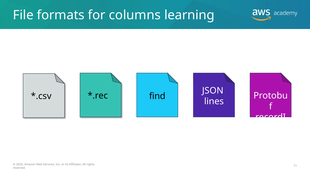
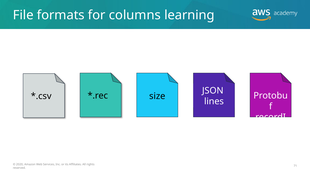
find: find -> size (157, 96)
